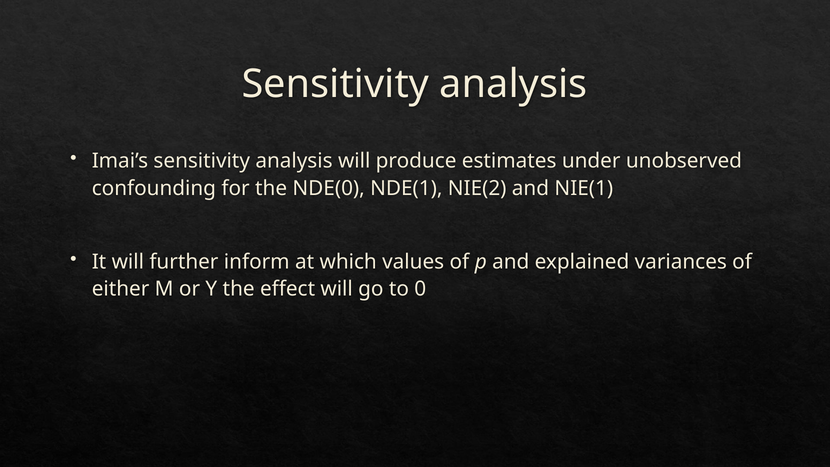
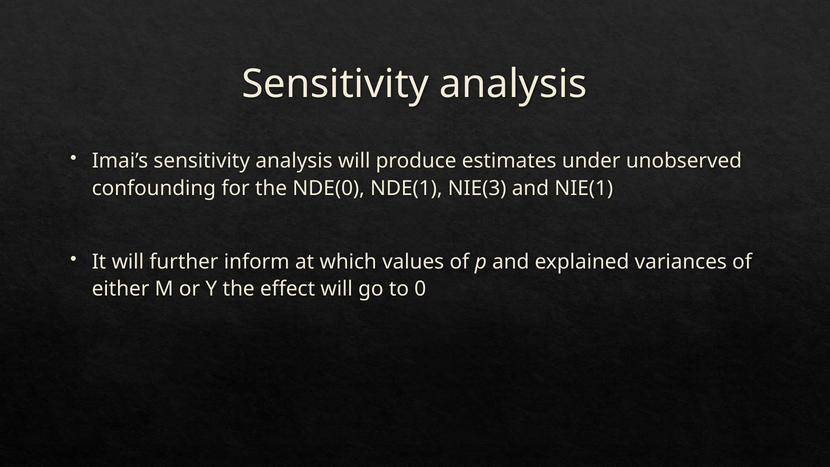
NIE(2: NIE(2 -> NIE(3 (477, 188)
